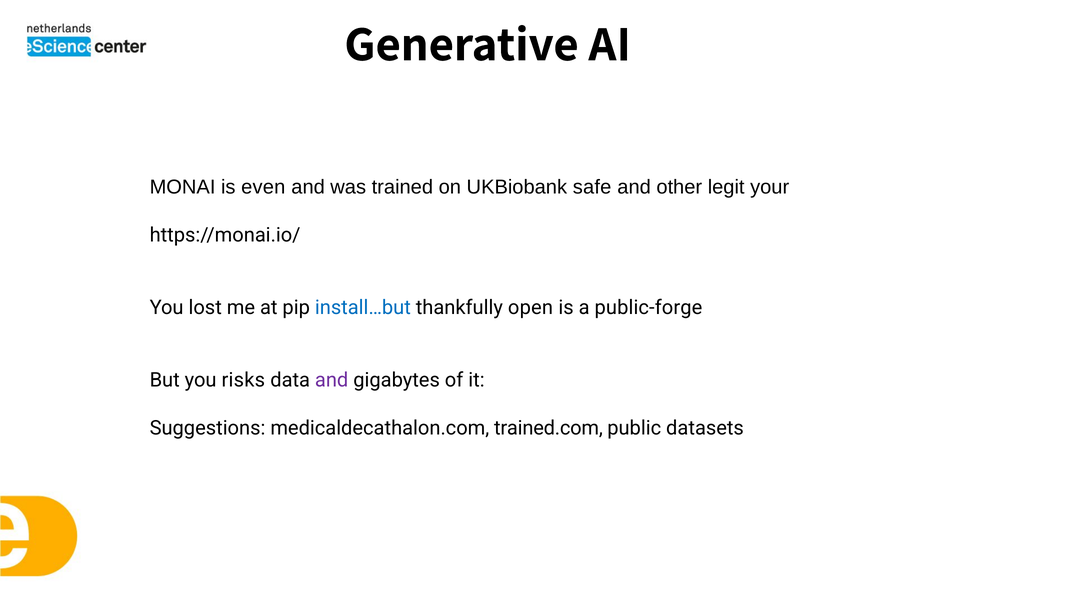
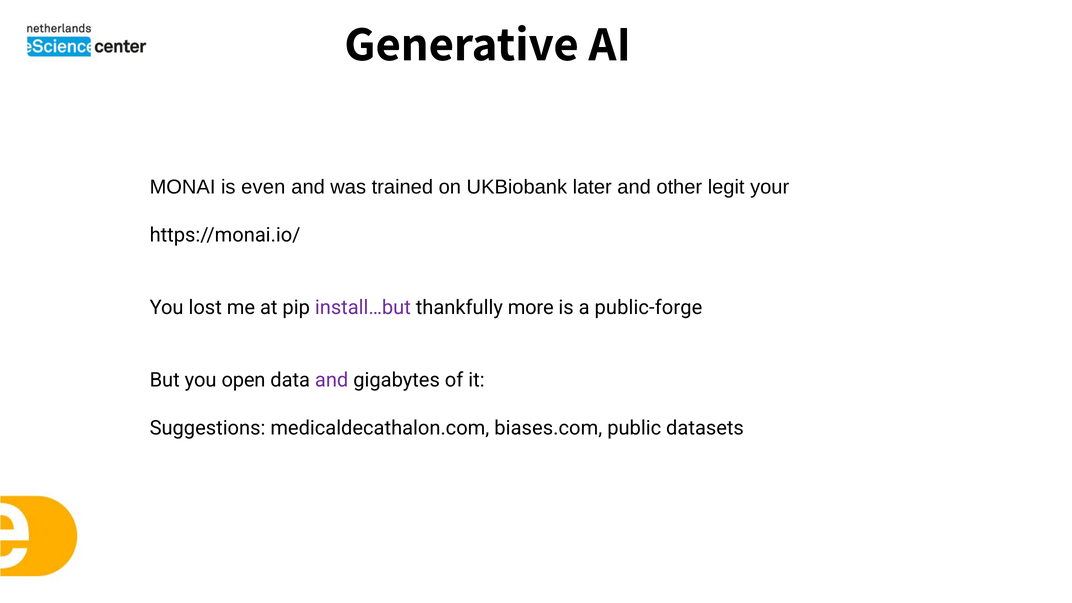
safe: safe -> later (592, 187)
install…but colour: blue -> purple (363, 308)
open: open -> more (531, 308)
risks: risks -> open (244, 380)
trained.com: trained.com -> biases.com (548, 428)
